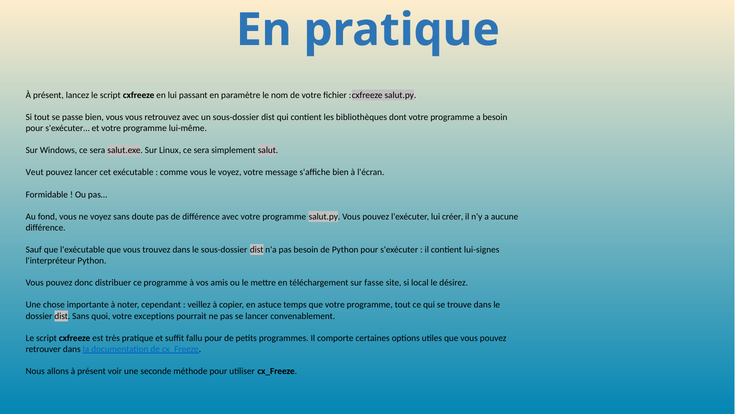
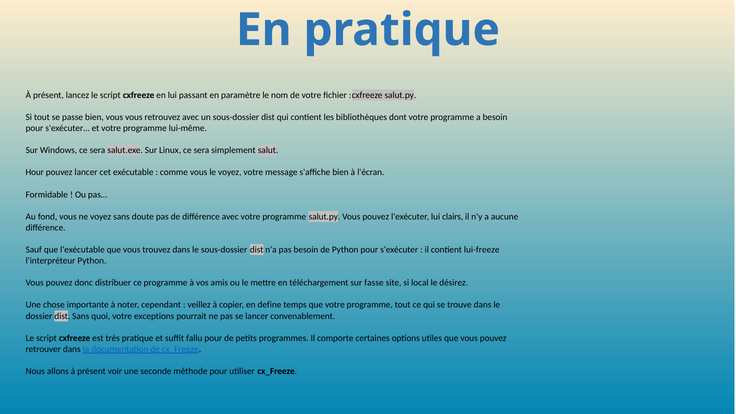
Veut: Veut -> Hour (35, 172)
créer: créer -> clairs (453, 217)
lui-signes: lui-signes -> lui-freeze (482, 250)
astuce: astuce -> define (269, 305)
